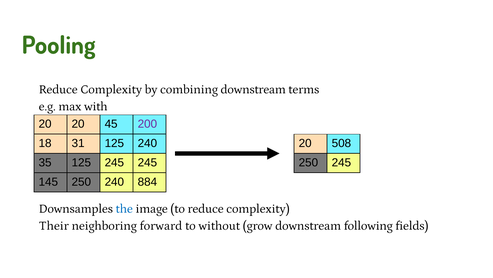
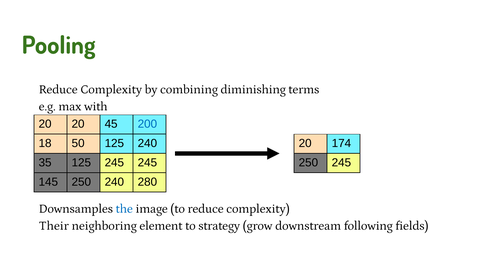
combining downstream: downstream -> diminishing (253, 89)
200 colour: purple -> blue (147, 124)
31: 31 -> 50 (78, 143)
508: 508 -> 174 (341, 143)
884: 884 -> 280 (147, 181)
forward: forward -> element (161, 225)
without: without -> strategy (219, 225)
